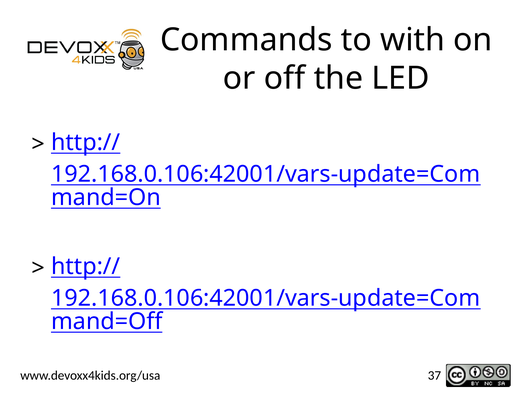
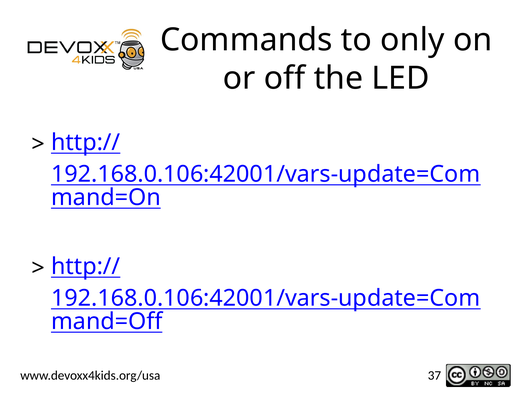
with: with -> only (412, 40)
